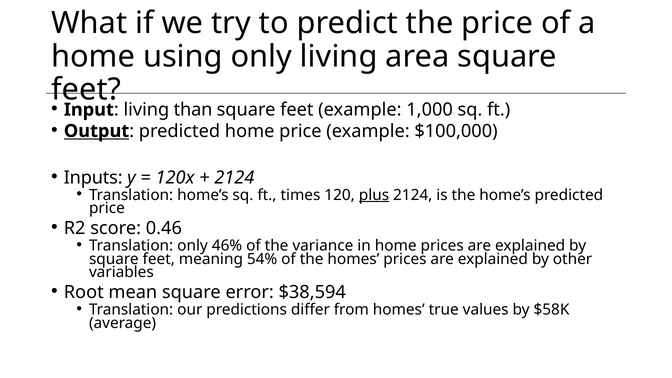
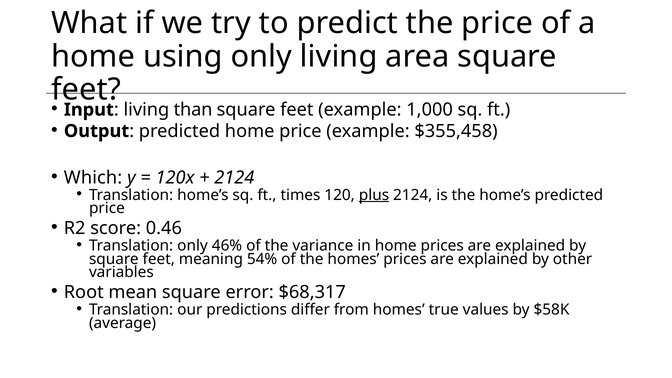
Output underline: present -> none (97, 131)
$100,000: $100,000 -> $355,458 (456, 131)
Inputs: Inputs -> Which (93, 178)
$38,594: $38,594 -> $68,317 (312, 292)
